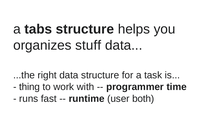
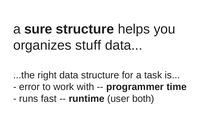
tabs: tabs -> sure (38, 29)
thing: thing -> error (29, 87)
